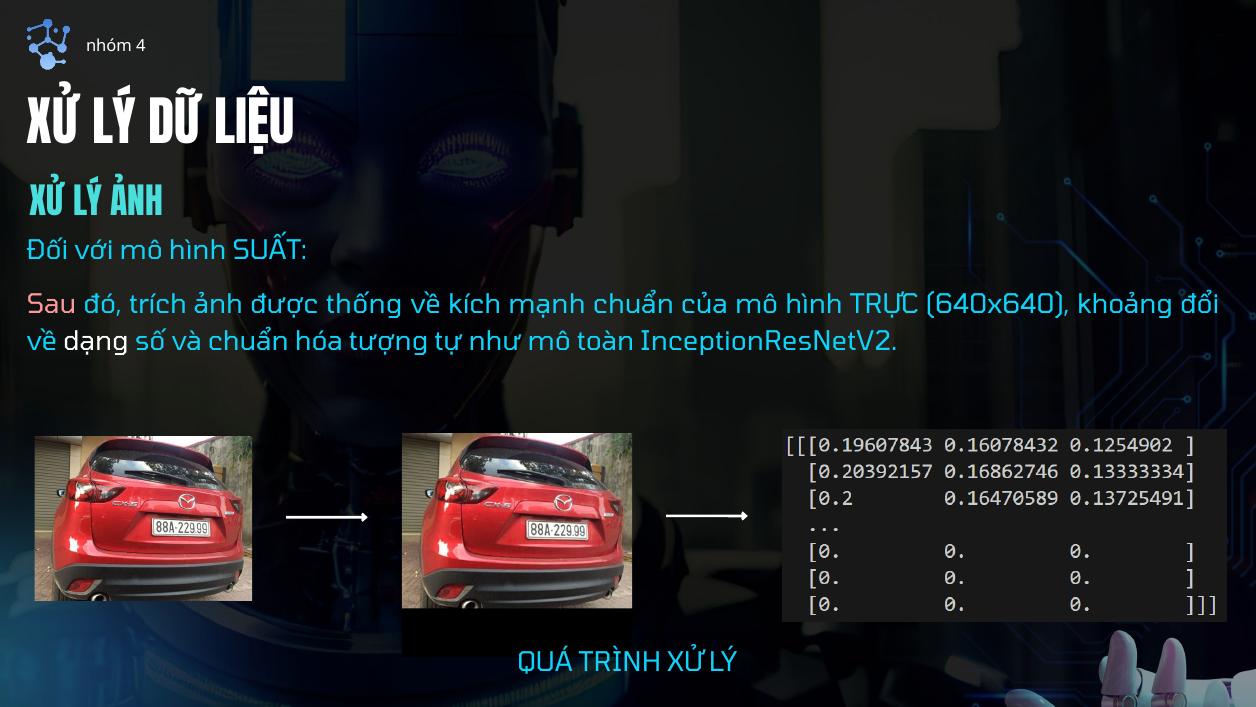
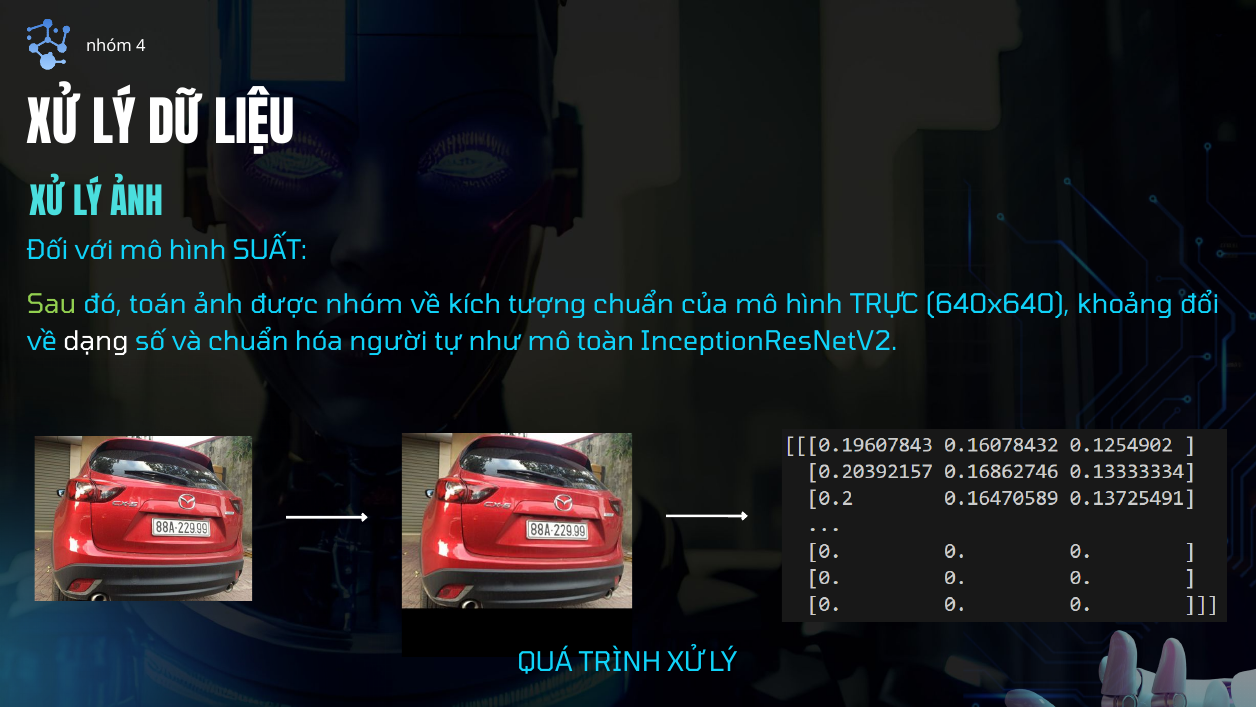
Sau colour: pink -> light green (52, 304)
trích: trích -> toán (158, 304)
được thống: thống -> nhóm (364, 304)
mạnh: mạnh -> tượng (547, 304)
tượng: tượng -> người (389, 342)
